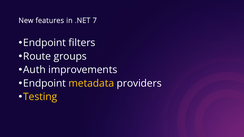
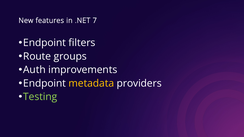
Testing colour: yellow -> light green (40, 97)
